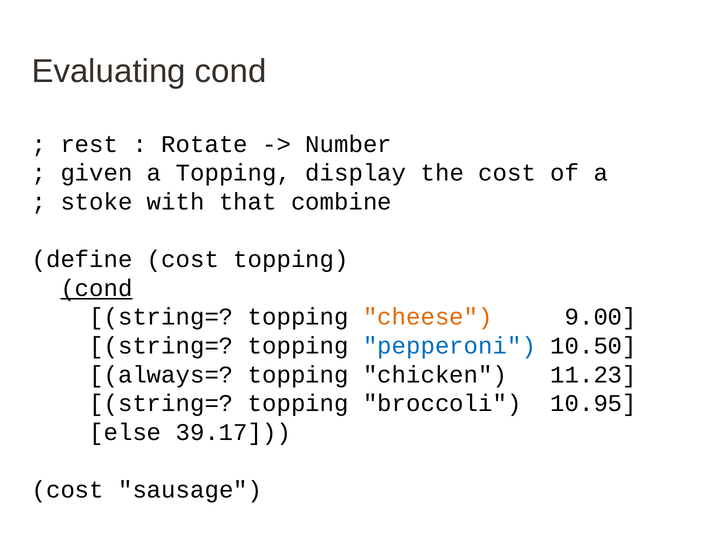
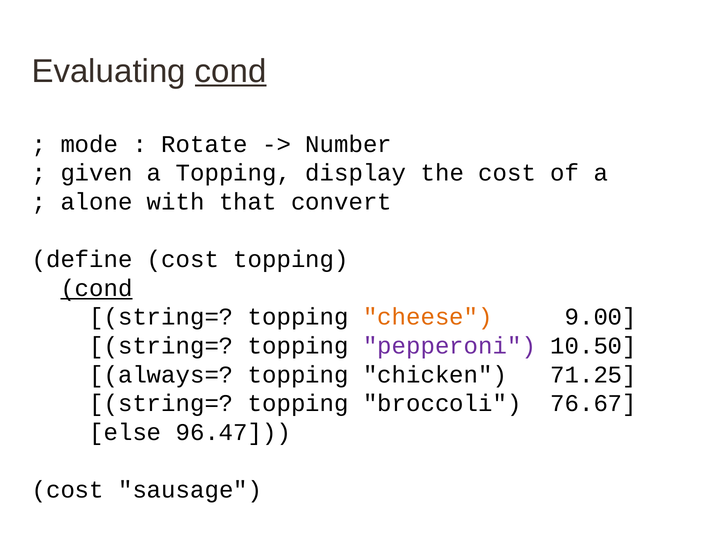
cond underline: none -> present (231, 72)
rest: rest -> mode (89, 144)
stoke: stoke -> alone (97, 202)
combine: combine -> convert (341, 202)
pepperoni colour: blue -> purple (449, 346)
11.23: 11.23 -> 71.25 (594, 375)
10.95: 10.95 -> 76.67 (594, 403)
39.17: 39.17 -> 96.47 (233, 432)
